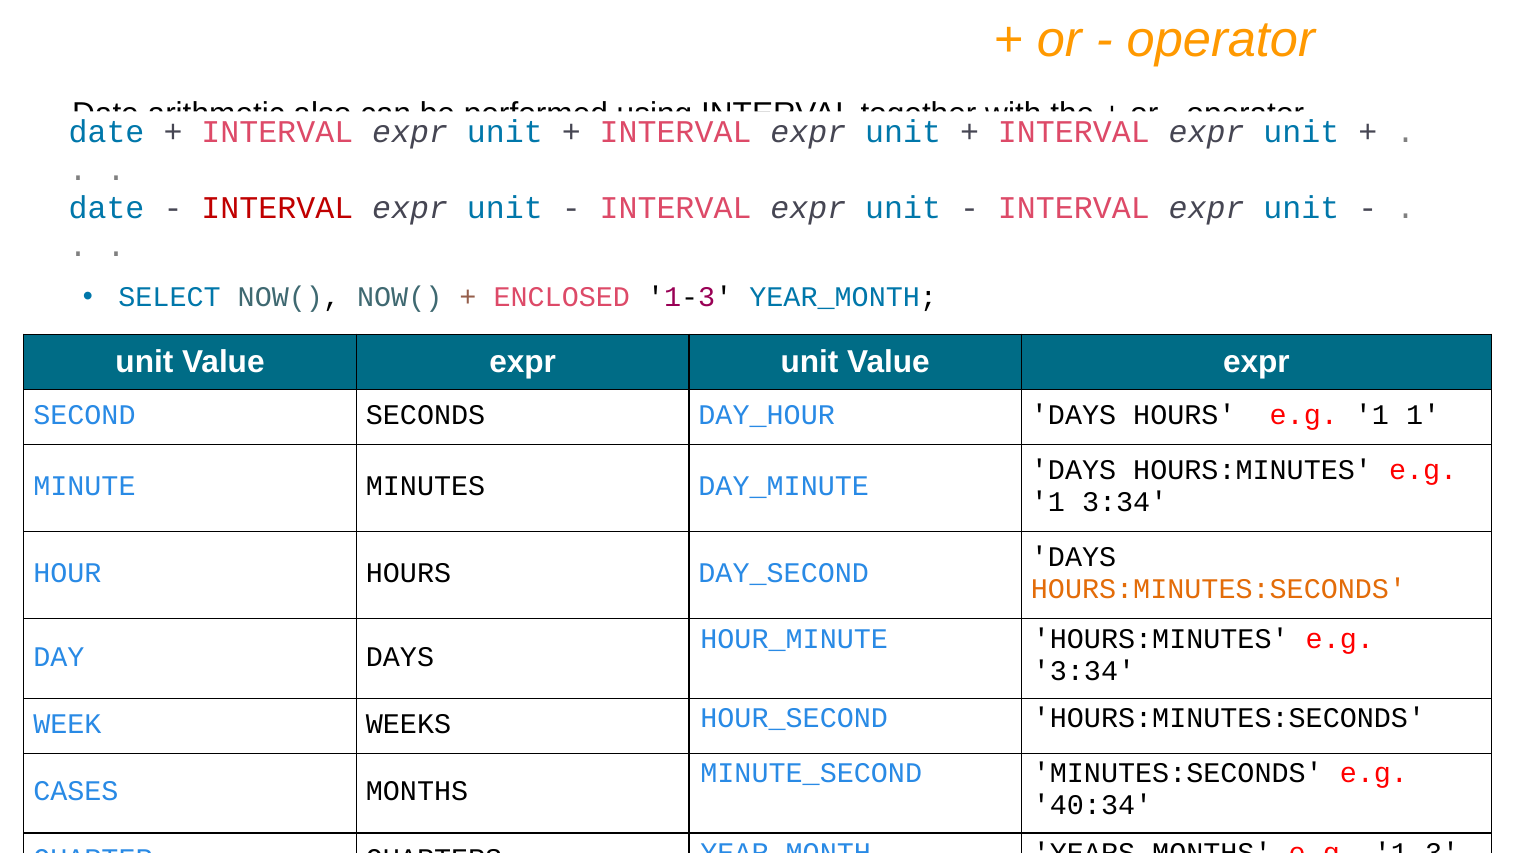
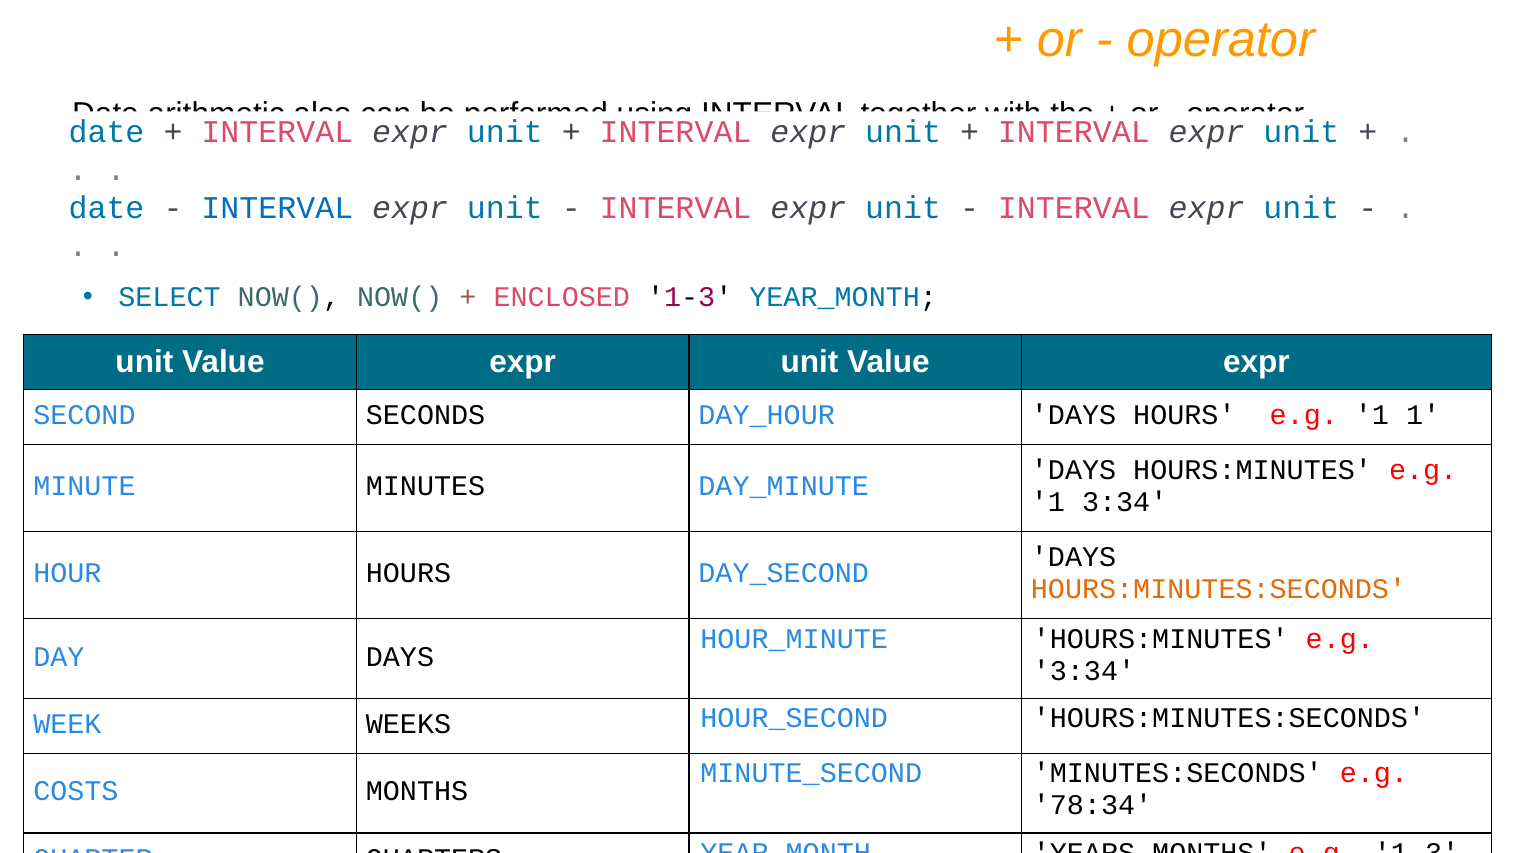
INTERVAL colour: red -> blue (277, 208)
CASES: CASES -> COSTS (76, 791)
40:34: 40:34 -> 78:34 (1093, 805)
